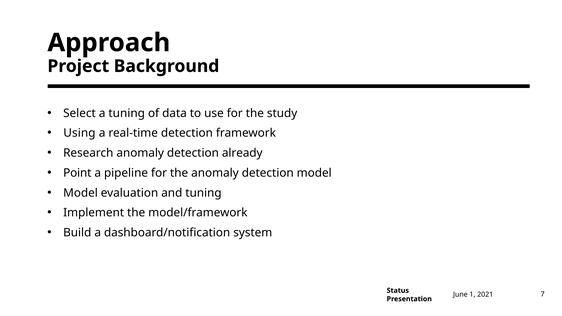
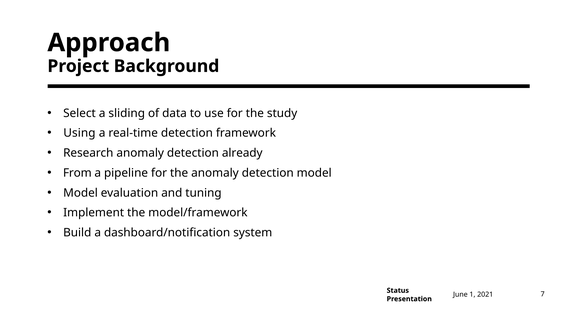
a tuning: tuning -> sliding (127, 113)
Point: Point -> From (77, 173)
